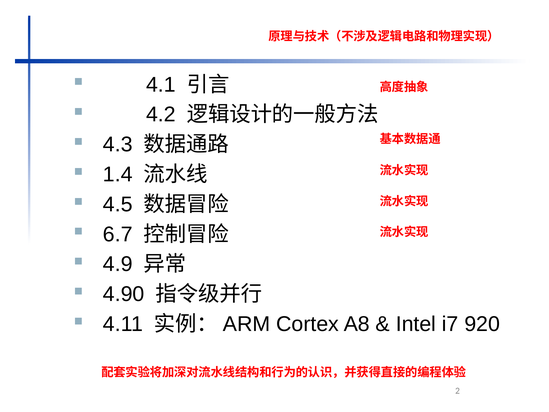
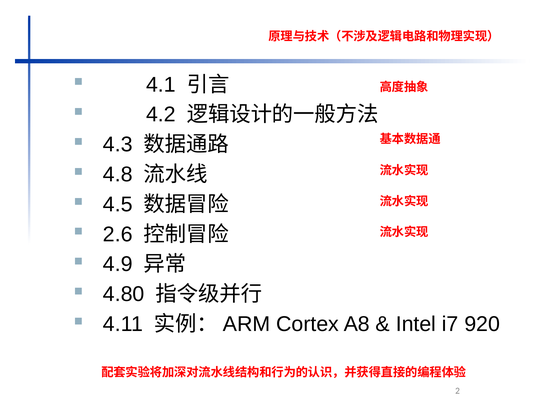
1.4: 1.4 -> 4.8 (118, 174)
6.7: 6.7 -> 2.6 (118, 234)
4.90: 4.90 -> 4.80 (124, 294)
